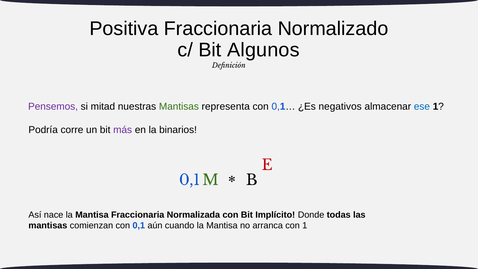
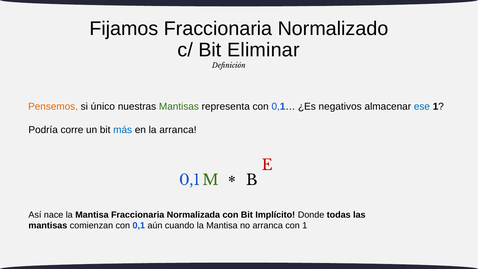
Positiva: Positiva -> Fijamos (124, 29)
Algunos: Algunos -> Eliminar (263, 50)
Pensemos colour: purple -> orange (53, 106)
mitad: mitad -> único (103, 106)
más colour: purple -> blue (123, 130)
la binarios: binarios -> arranca (178, 130)
